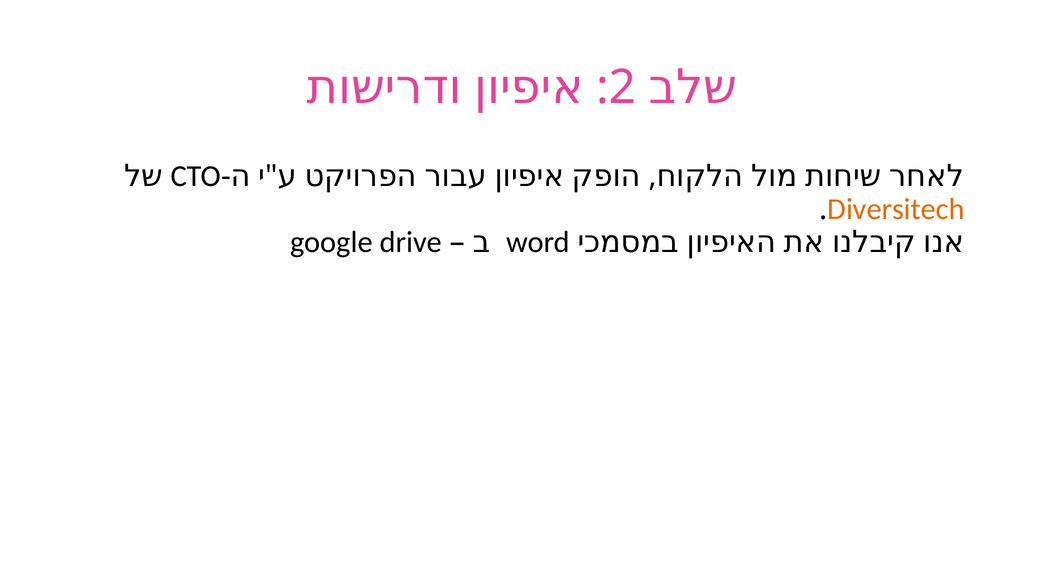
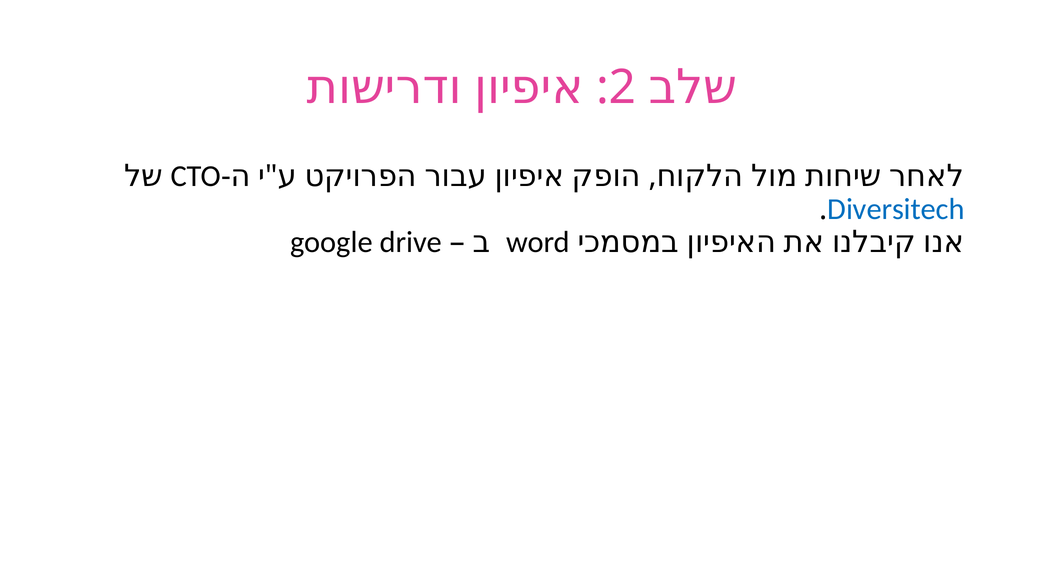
Diversitech colour: orange -> blue (896, 209)
